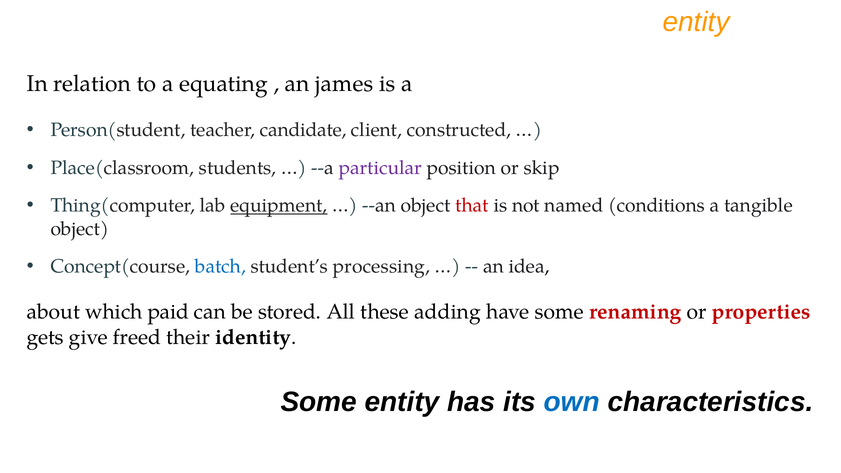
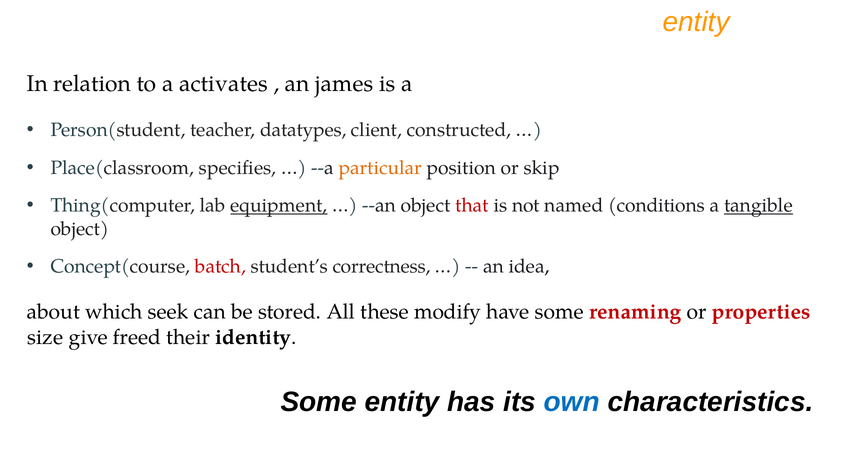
equating: equating -> activates (223, 84)
candidate: candidate -> datatypes (303, 130)
students: students -> specifies (238, 168)
particular colour: purple -> orange (380, 168)
tangible underline: none -> present (758, 206)
batch colour: blue -> red (220, 267)
processing: processing -> correctness (382, 267)
paid: paid -> seek (168, 312)
adding: adding -> modify (448, 312)
gets: gets -> size (45, 337)
